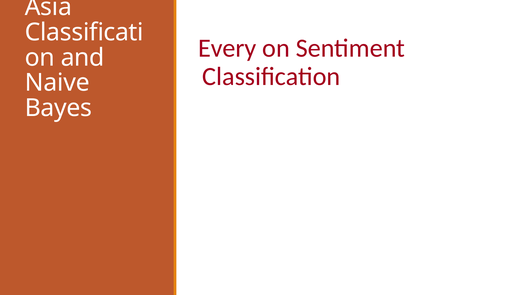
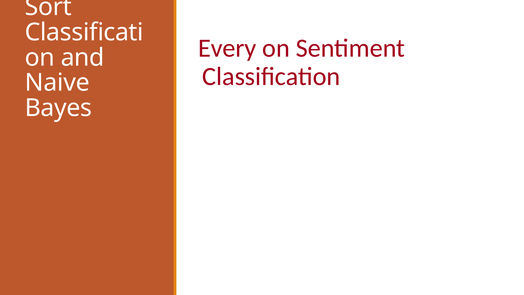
Asia: Asia -> Sort (48, 7)
